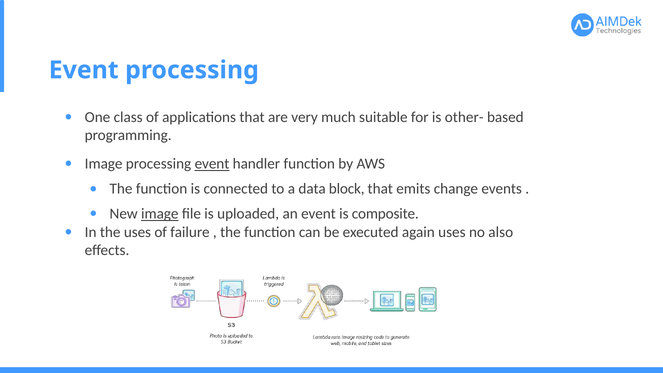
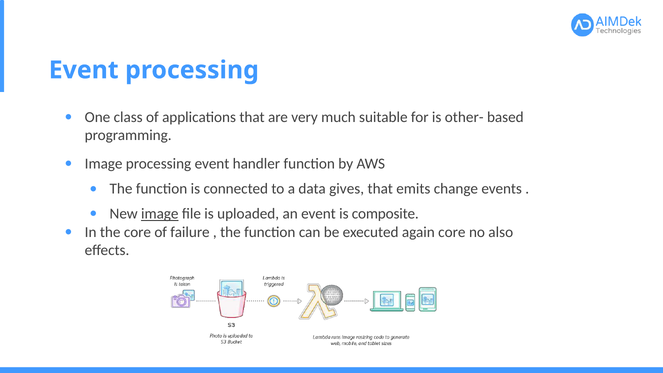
event underline: present -> none (212, 164)
block: block -> gives (347, 189)
the uses: uses -> core (137, 232)
again uses: uses -> core (452, 232)
